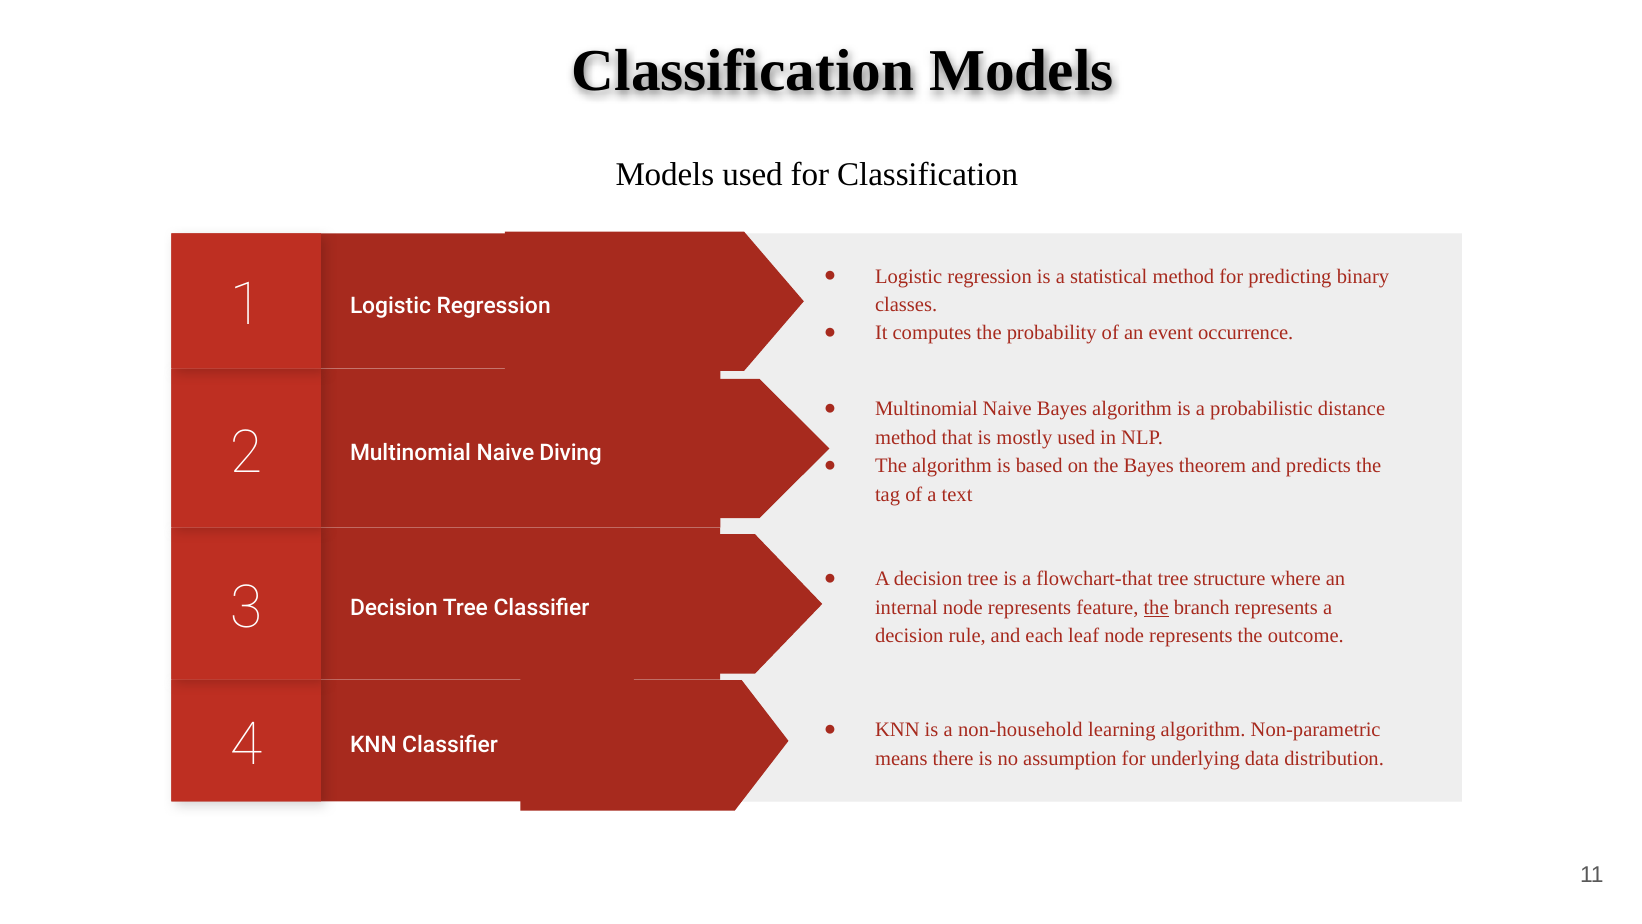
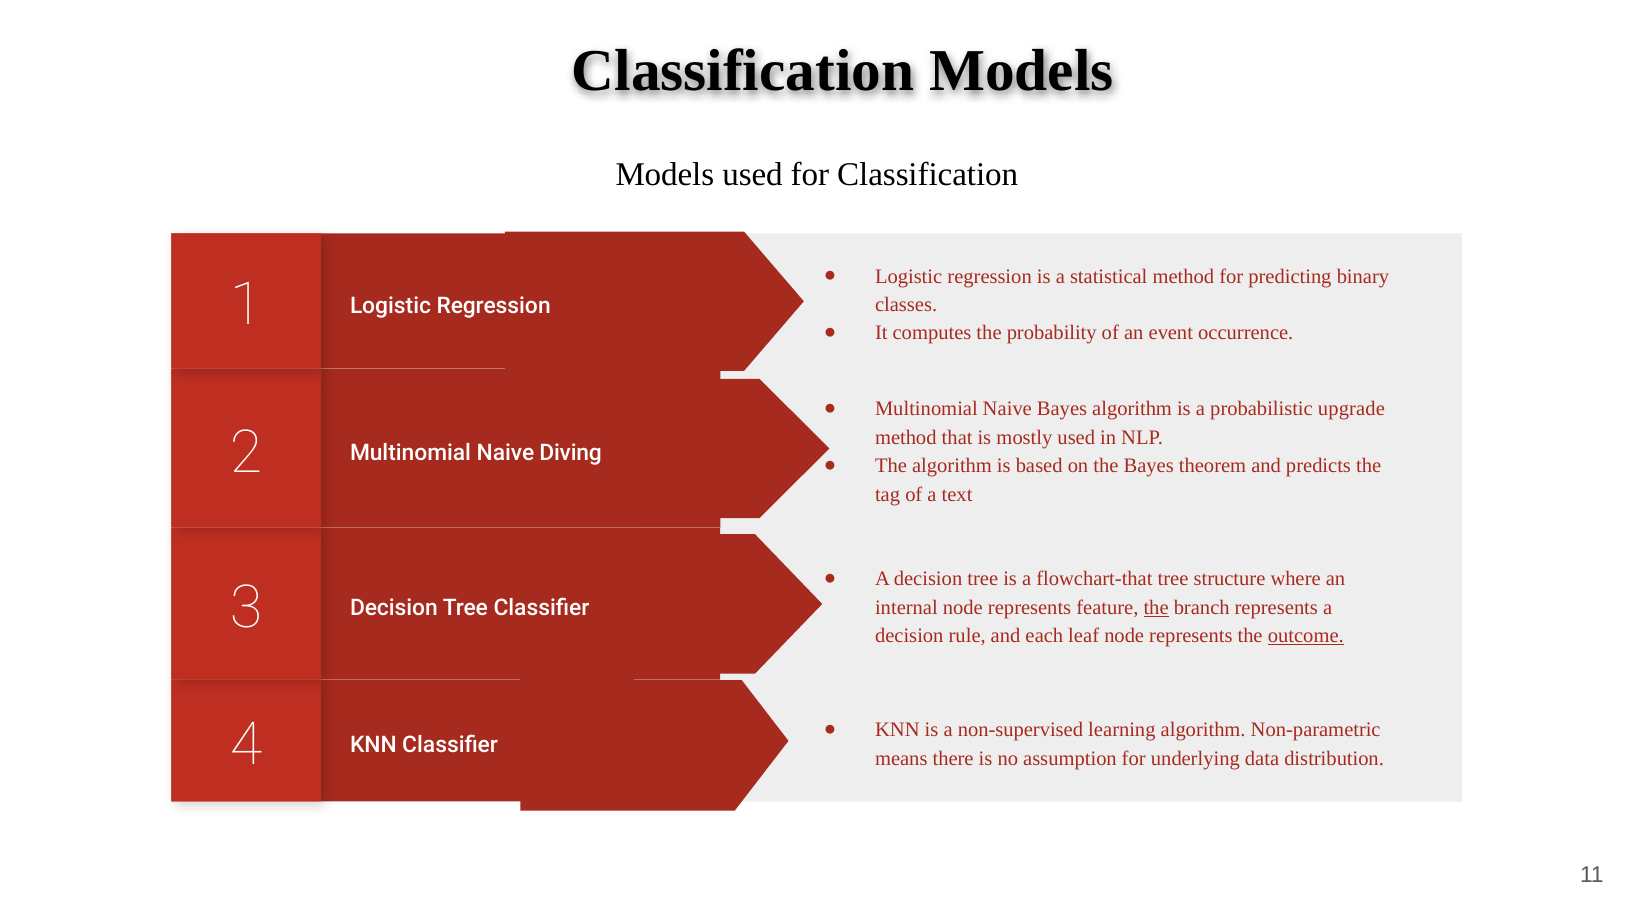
distance: distance -> upgrade (1351, 409)
outcome underline: none -> present (1306, 635)
non-household: non-household -> non-supervised (1020, 730)
